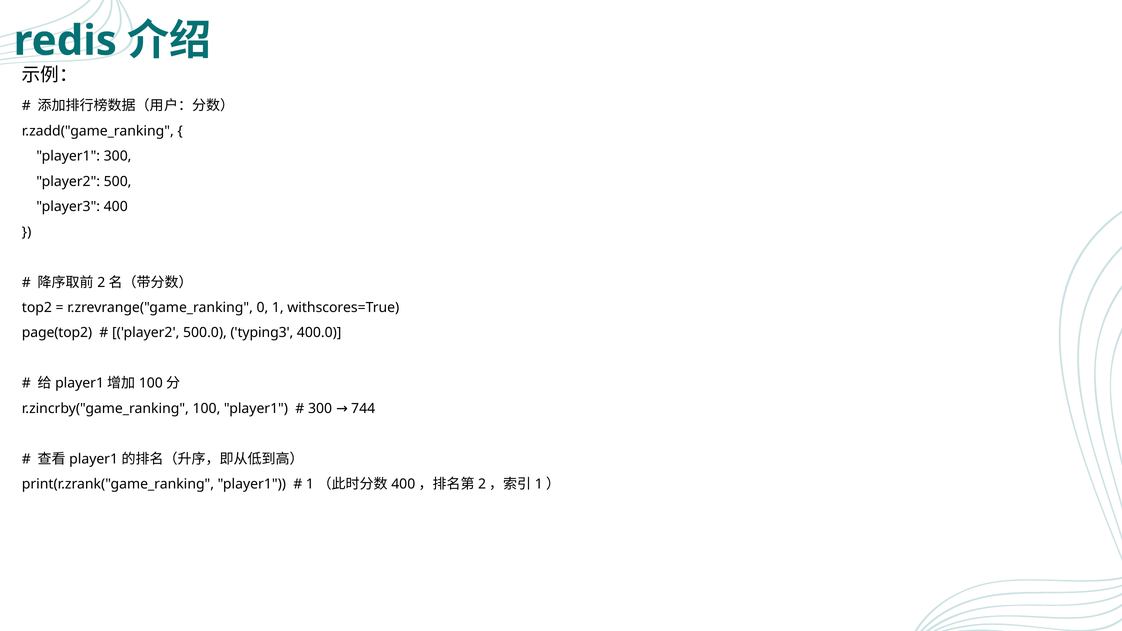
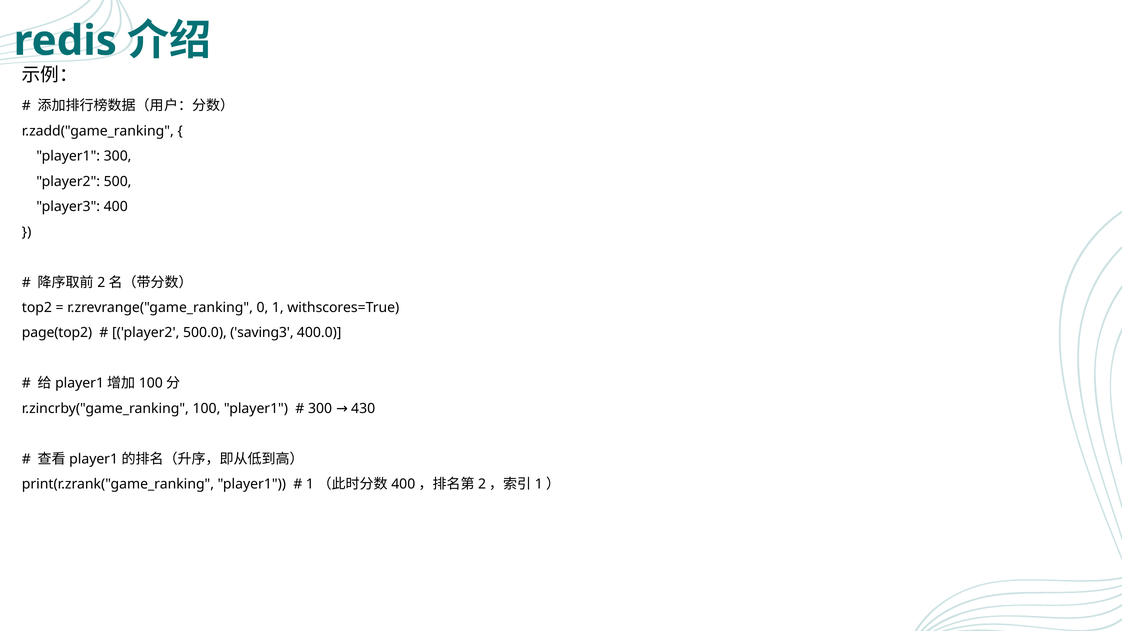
typing3: typing3 -> saving3 (262, 333)
744: 744 -> 430 (363, 409)
